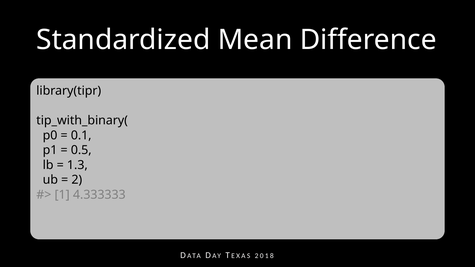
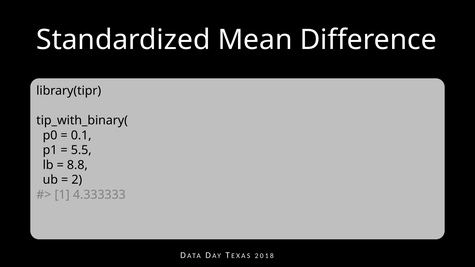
0.5: 0.5 -> 5.5 (81, 150)
1.3: 1.3 -> 8.8 (77, 165)
